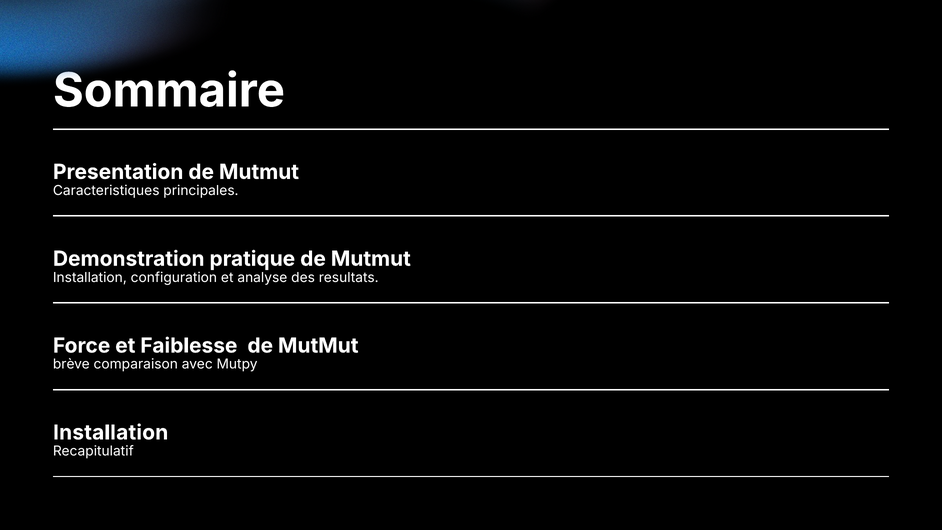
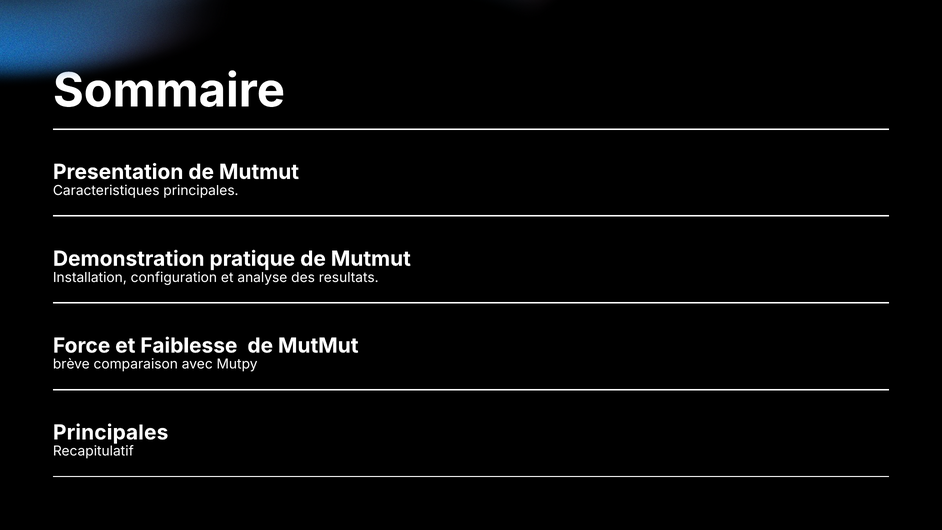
Installation: Installation -> Principales (111, 432)
